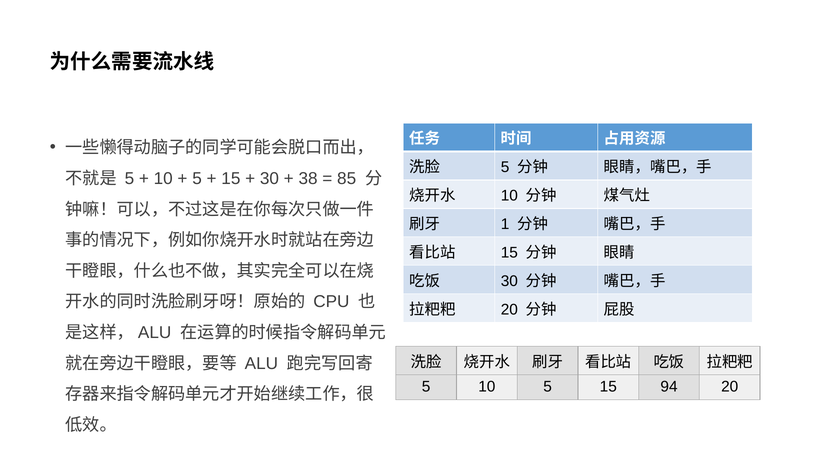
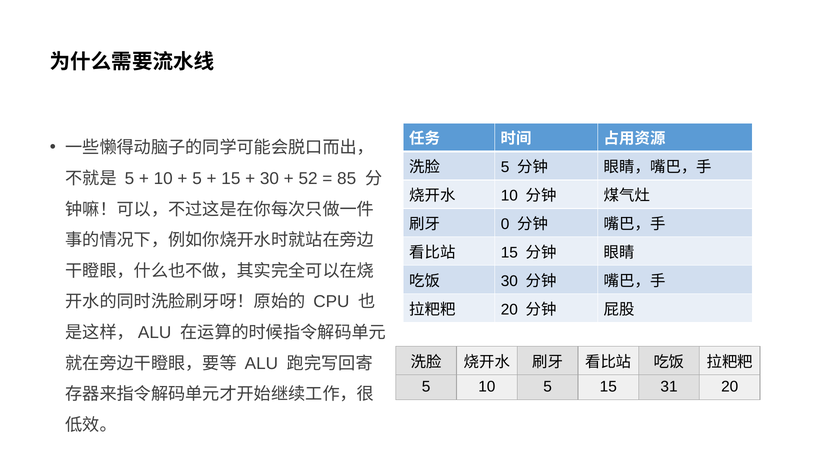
38: 38 -> 52 (308, 179)
1: 1 -> 0 (505, 224)
94: 94 -> 31 (669, 387)
